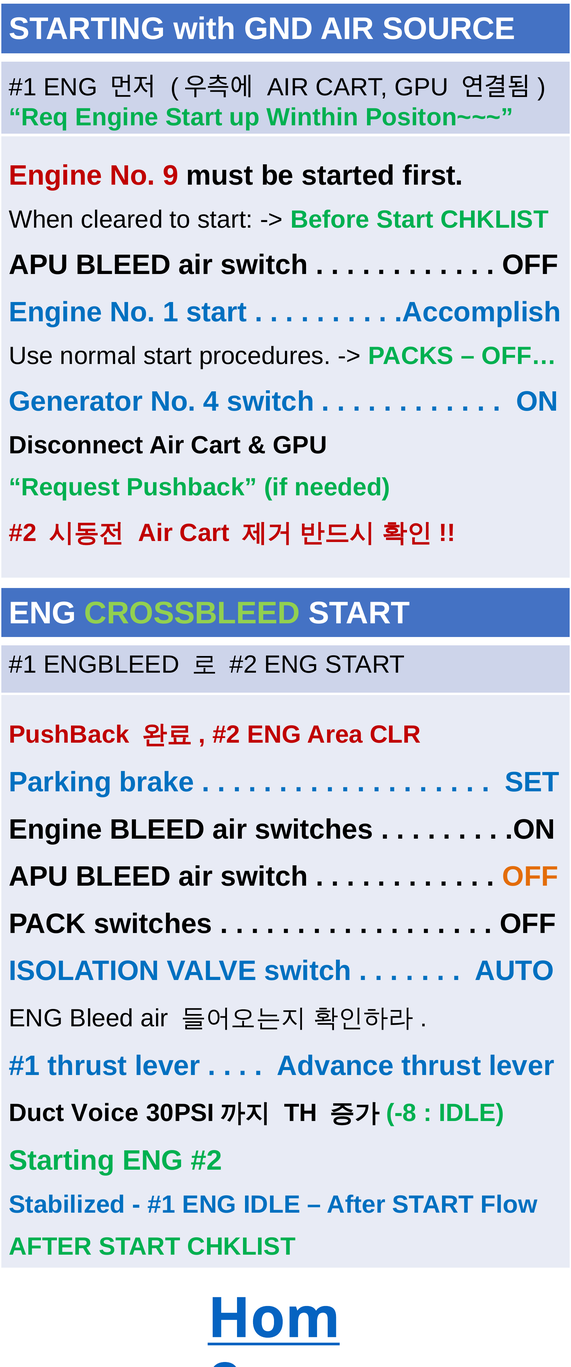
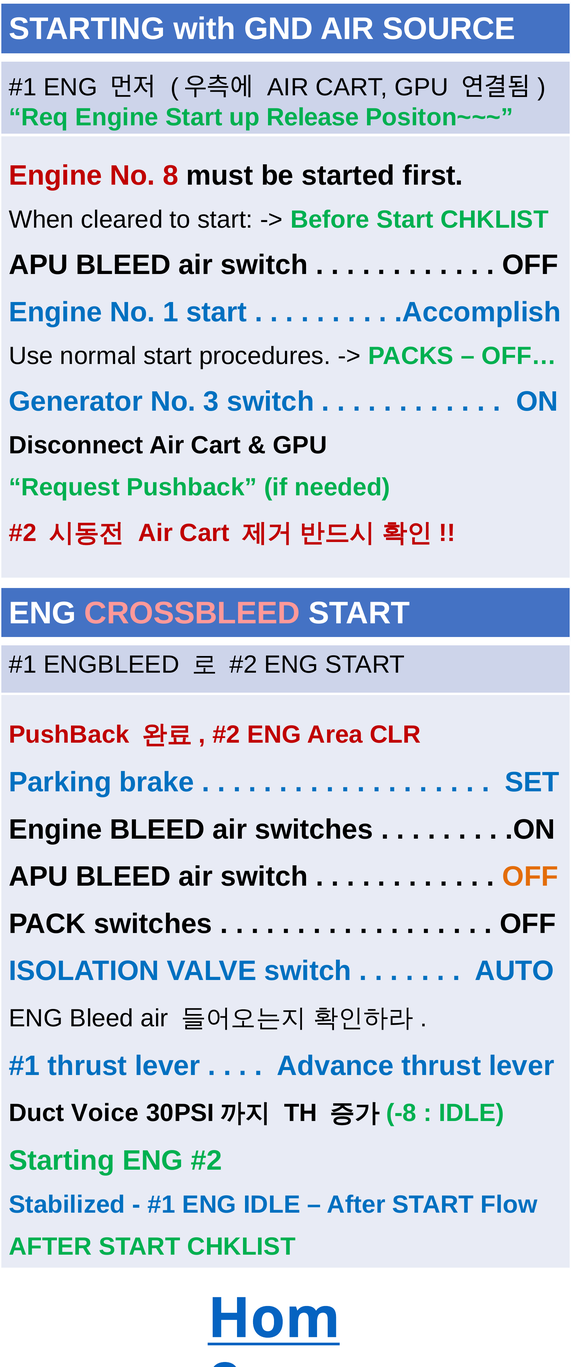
Winthin: Winthin -> Release (313, 117)
9: 9 -> 8 (171, 176)
4: 4 -> 3 (211, 401)
CROSSBLEED colour: light green -> pink (192, 613)
